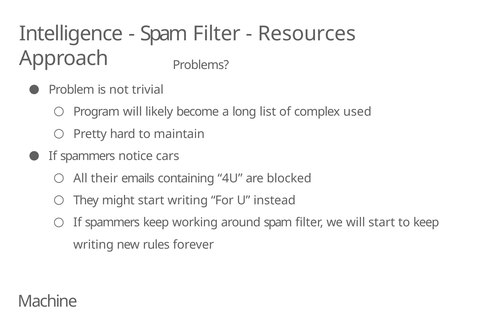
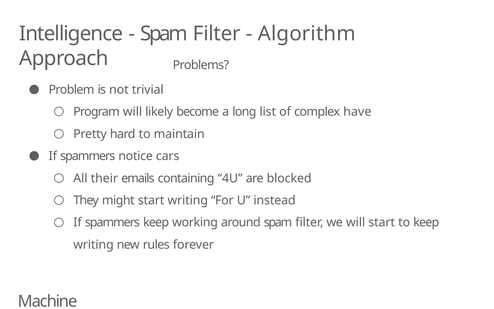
Resources: Resources -> Algorithm (307, 34)
used: used -> have (357, 112)
